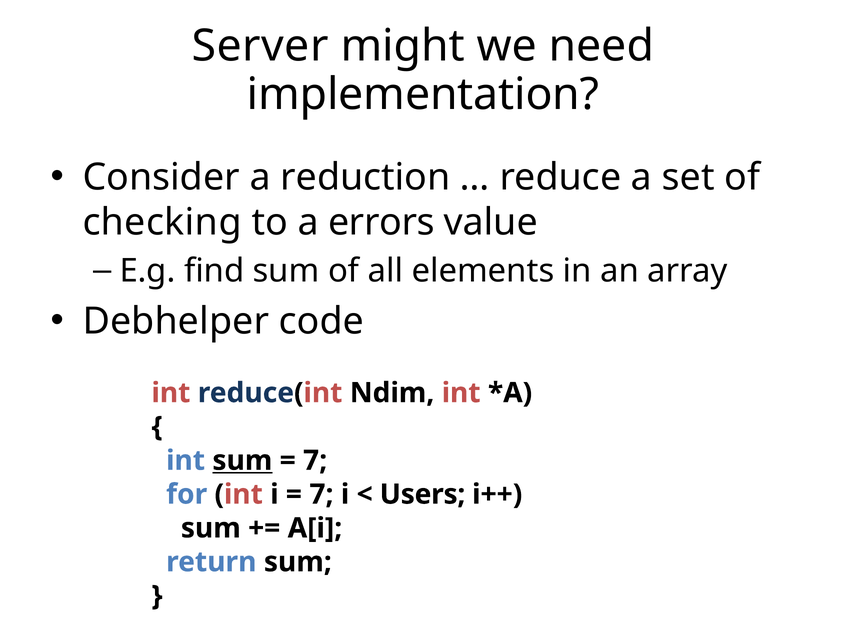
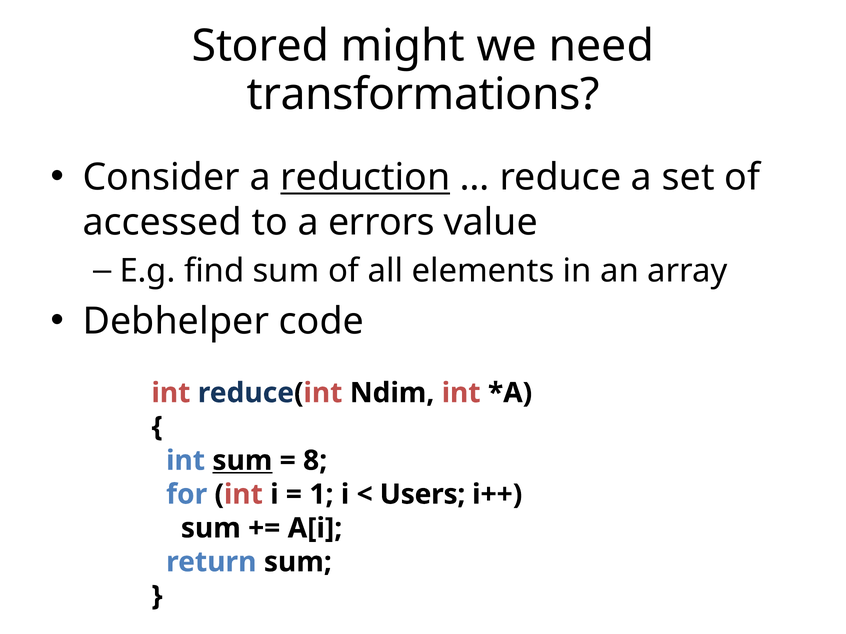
Server: Server -> Stored (261, 46)
implementation: implementation -> transformations (423, 94)
reduction underline: none -> present (365, 177)
checking: checking -> accessed (162, 223)
7: 7 -> 8 (315, 461)
7: 7 -> 1 (321, 495)
